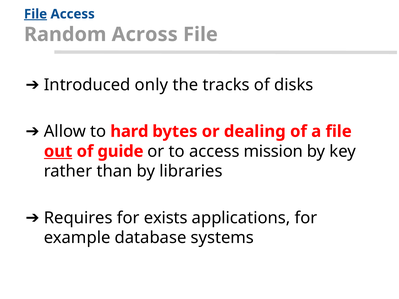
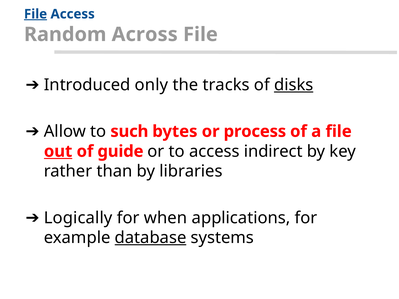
disks underline: none -> present (294, 85)
hard: hard -> such (129, 132)
dealing: dealing -> process (255, 132)
mission: mission -> indirect (273, 151)
Requires: Requires -> Logically (78, 218)
exists: exists -> when (166, 218)
database underline: none -> present (151, 238)
